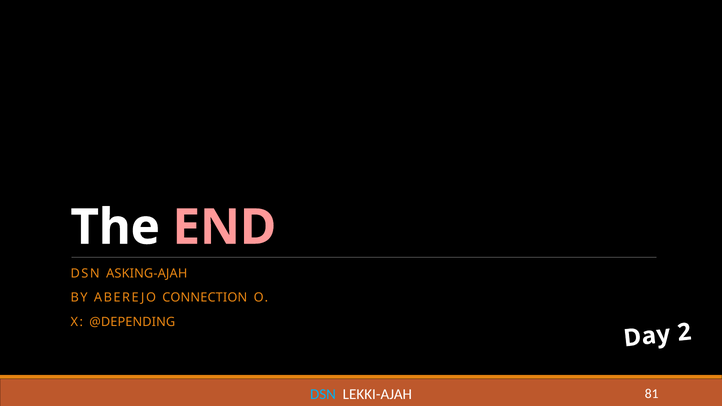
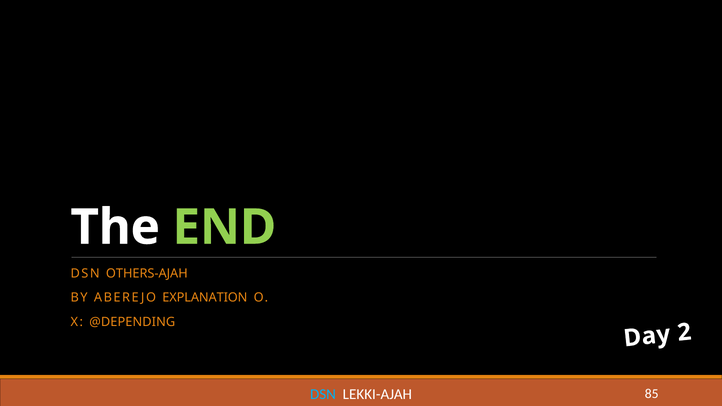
END colour: pink -> light green (224, 227)
ASKING-AJAH: ASKING-AJAH -> OTHERS-AJAH (147, 273)
CONNECTION: CONNECTION -> EXPLANATION (205, 298)
81: 81 -> 85 (652, 394)
